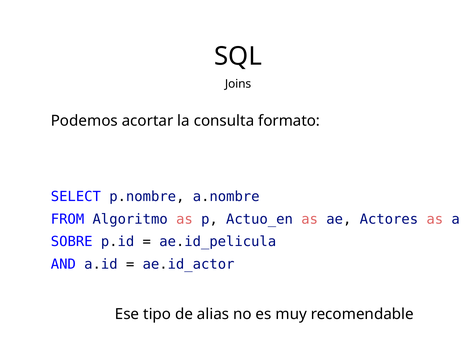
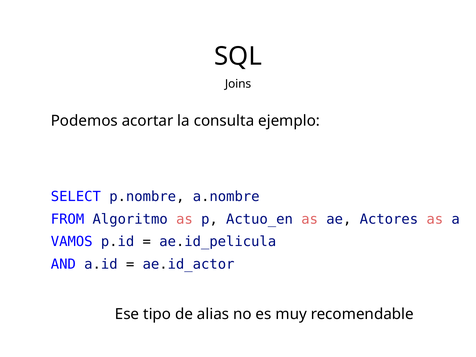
formato: formato -> ejemplo (289, 121)
SOBRE: SOBRE -> VAMOS (72, 242)
